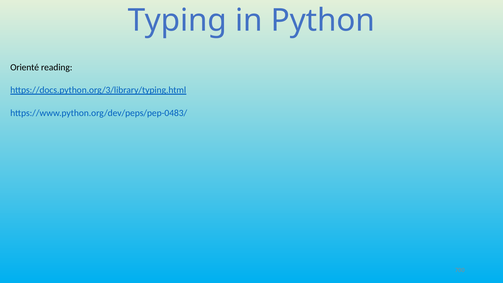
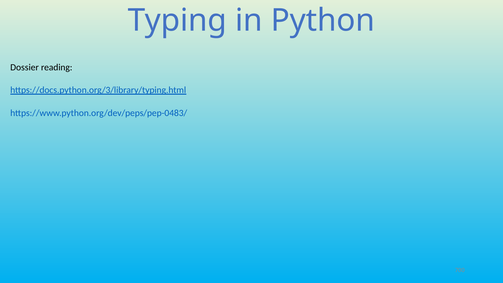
Orienté: Orienté -> Dossier (25, 68)
